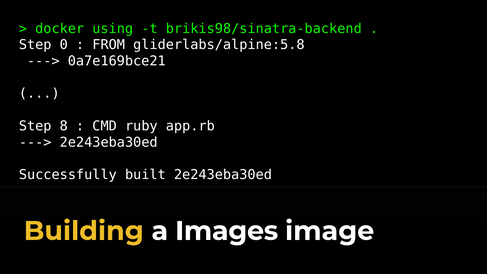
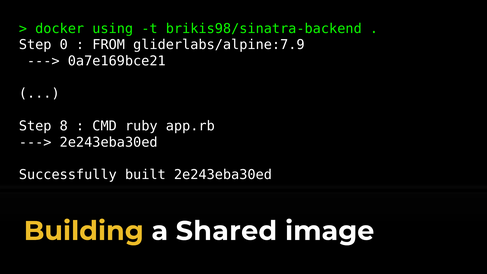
gliderlabs/alpine:5.8: gliderlabs/alpine:5.8 -> gliderlabs/alpine:7.9 (219, 45)
Images: Images -> Shared (226, 231)
